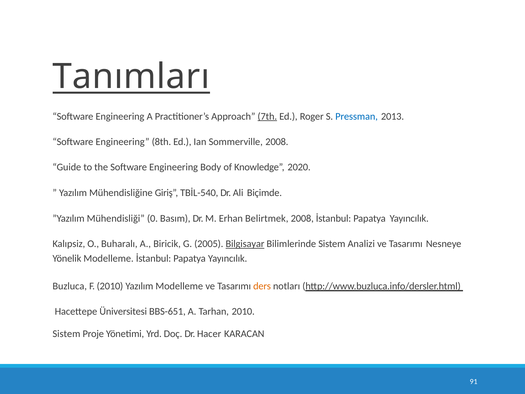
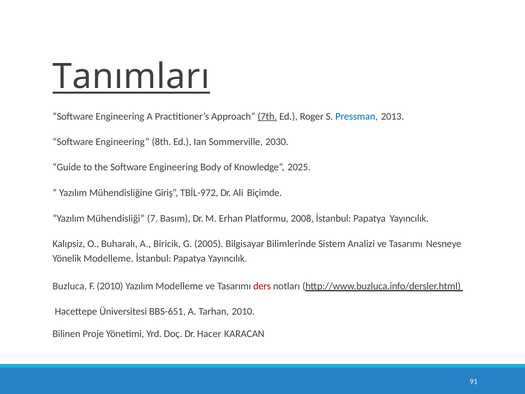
Sommerville 2008: 2008 -> 2030 (277, 142)
2020: 2020 -> 2025 (299, 167)
TBİL-540: TBİL-540 -> TBİL-972 (199, 193)
0: 0 -> 7 (152, 218)
Belirtmek: Belirtmek -> Platformu (267, 218)
Bilgisayar underline: present -> none (245, 244)
ders colour: orange -> red (262, 286)
Sistem: Sistem -> Bilinen (66, 334)
